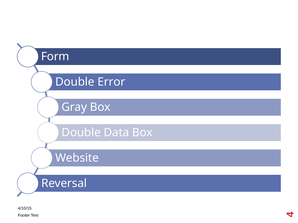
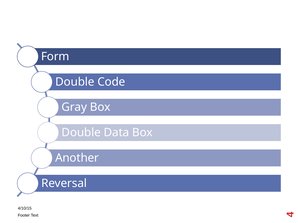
Error: Error -> Code (111, 82)
Website: Website -> Another (77, 158)
